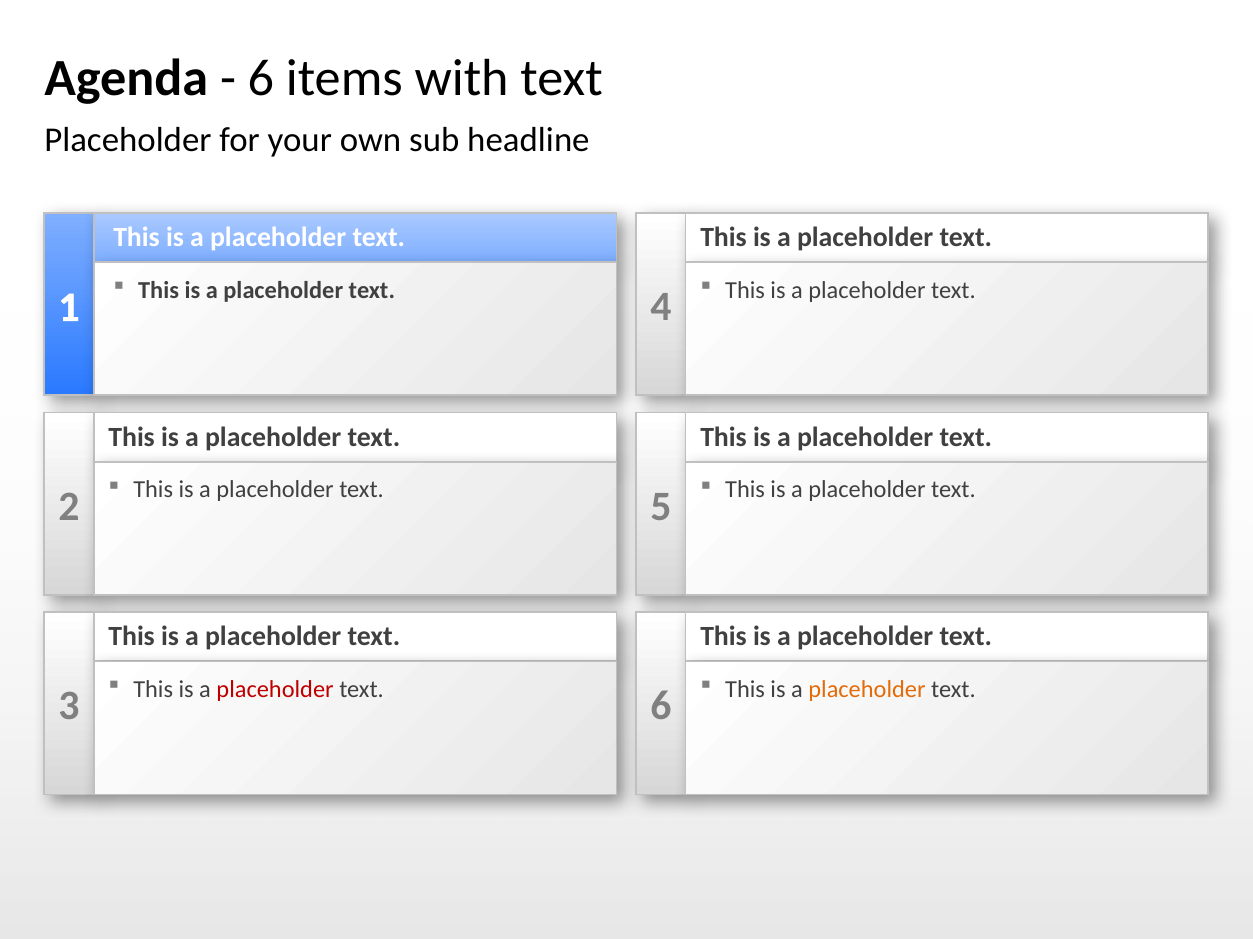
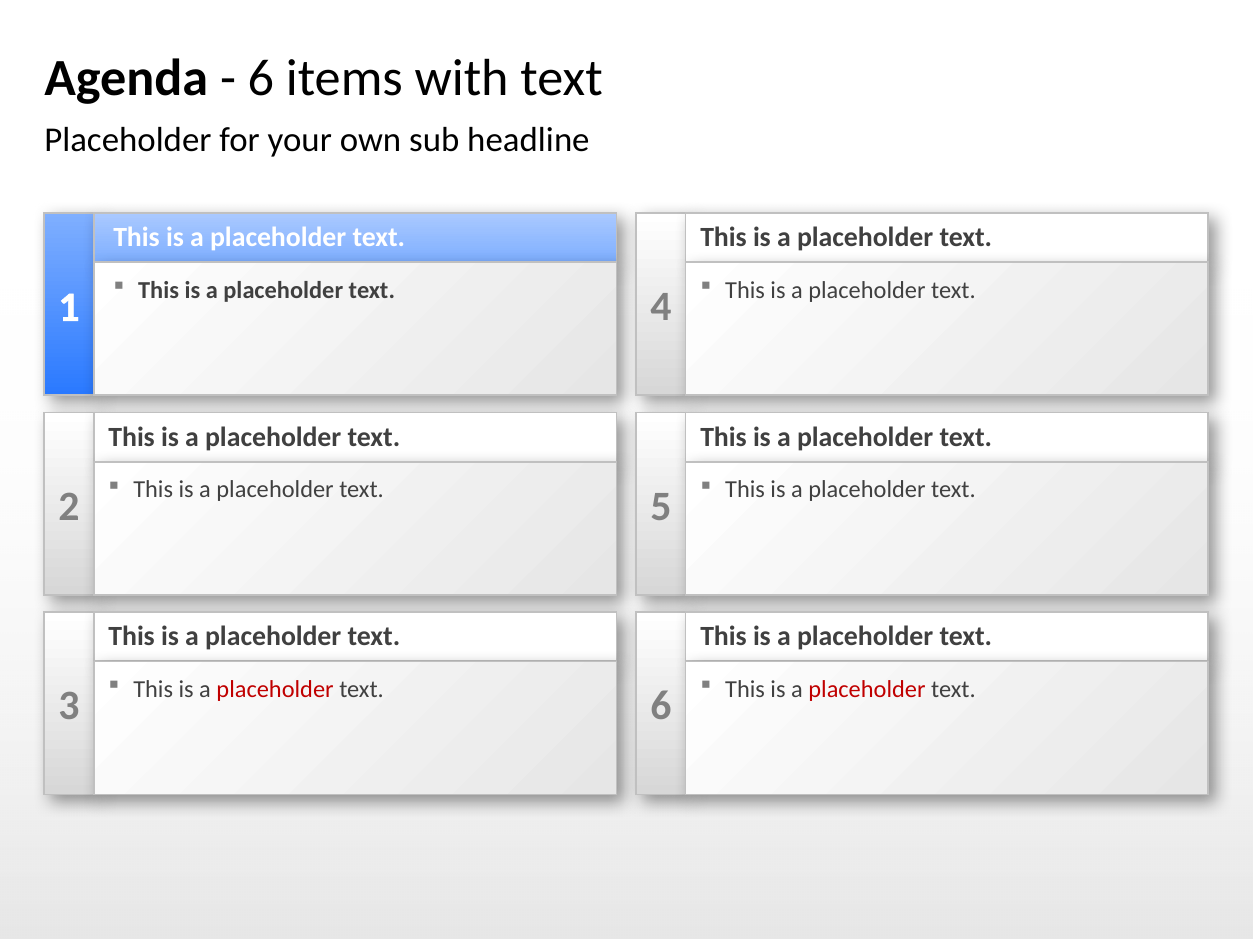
placeholder colour: orange -> red (867, 690)
